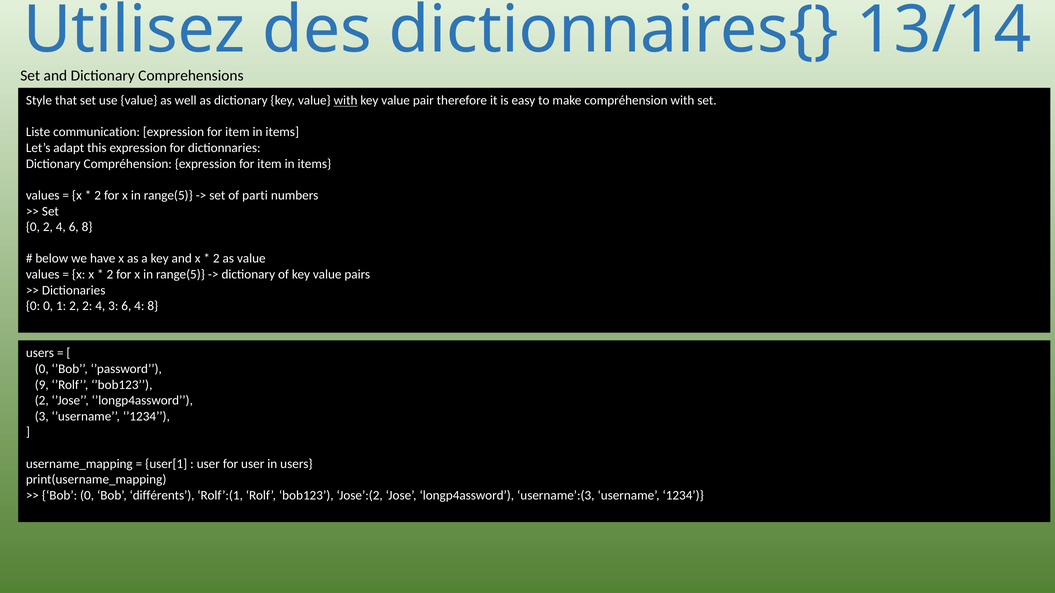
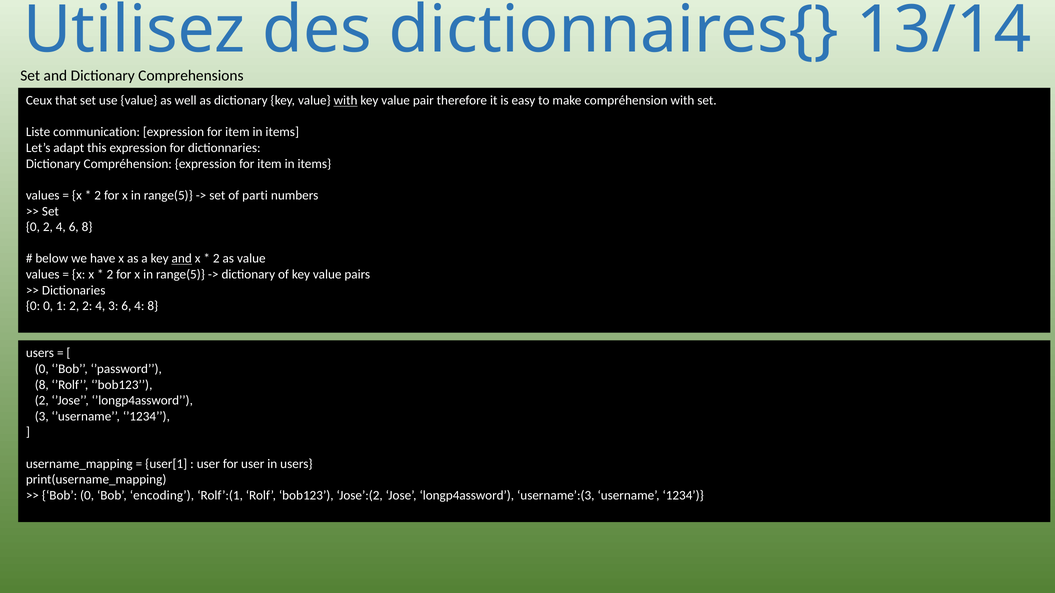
Style: Style -> Ceux (39, 101)
and underline: none -> present (182, 259)
9: 9 -> 8 (42, 385)
différents: différents -> encoding (162, 496)
